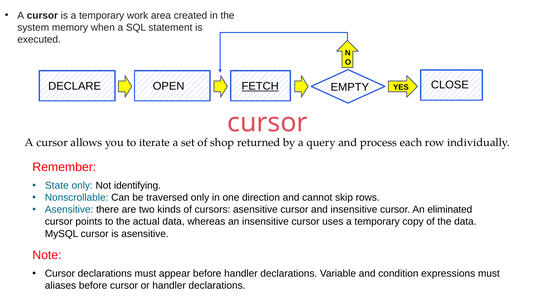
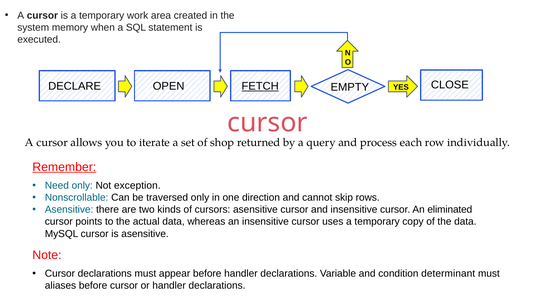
Remember underline: none -> present (64, 167)
State: State -> Need (57, 186)
identifying: identifying -> exception (137, 186)
expressions: expressions -> determinant (448, 274)
